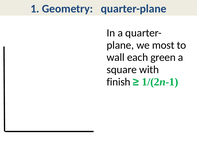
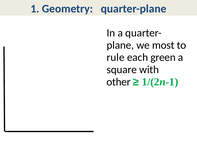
wall: wall -> rule (116, 57)
finish: finish -> other (119, 82)
